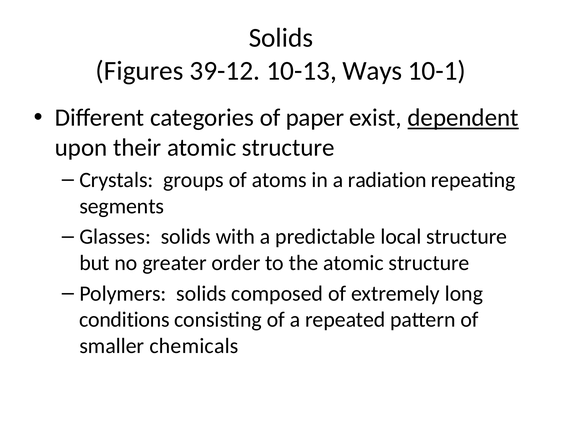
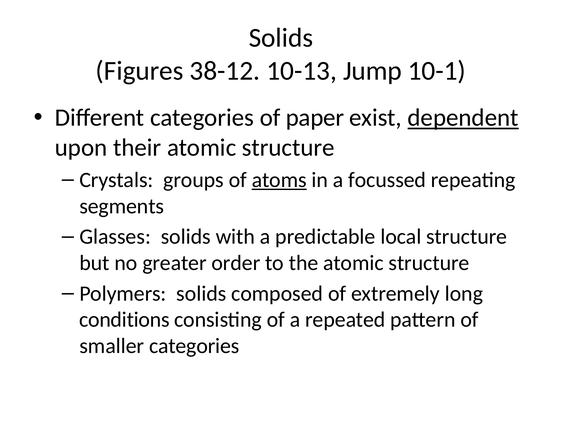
39-12: 39-12 -> 38-12 (225, 71)
Ways: Ways -> Jump (372, 71)
atoms underline: none -> present (279, 180)
radiation: radiation -> focussed (387, 180)
smaller chemicals: chemicals -> categories (194, 346)
